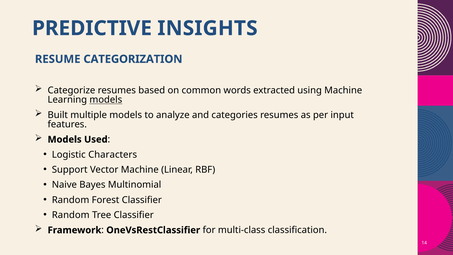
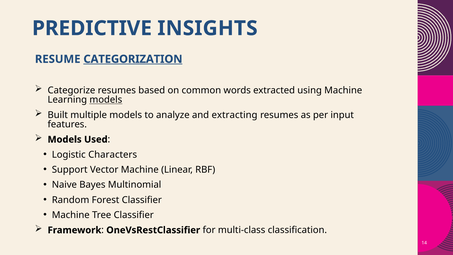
CATEGORIZATION underline: none -> present (133, 59)
categories: categories -> extracting (235, 115)
Random: Random -> Machine (71, 215)
